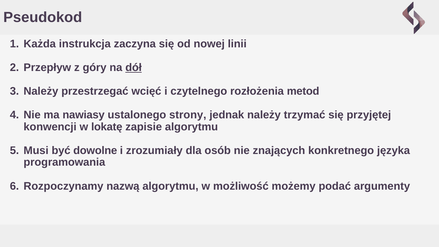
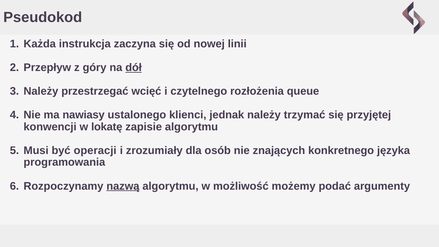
metod: metod -> queue (303, 91)
strony: strony -> klienci (188, 115)
dowolne: dowolne -> operacji (95, 150)
nazwą underline: none -> present (123, 186)
